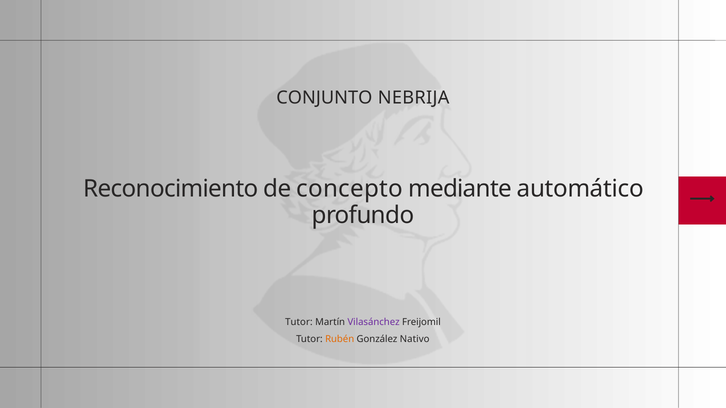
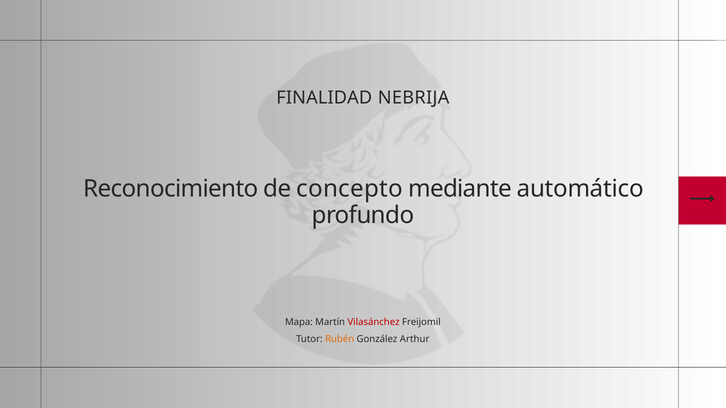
CONJUNTO: CONJUNTO -> FINALIDAD (324, 98)
Tutor: Tutor -> Mapa (299, 322)
Vilasánchez colour: purple -> red (374, 322)
Nativo: Nativo -> Arthur (415, 339)
